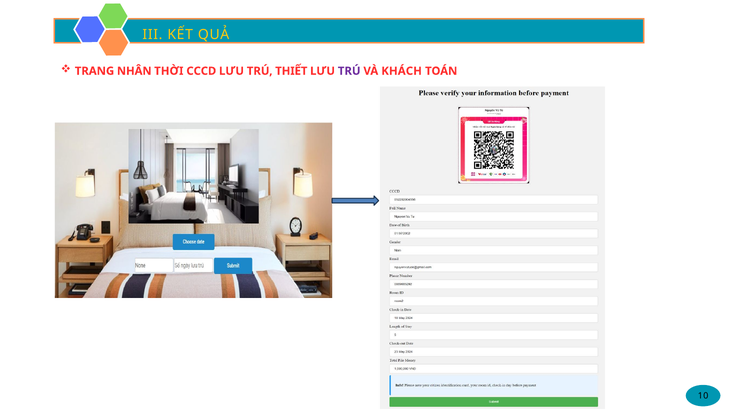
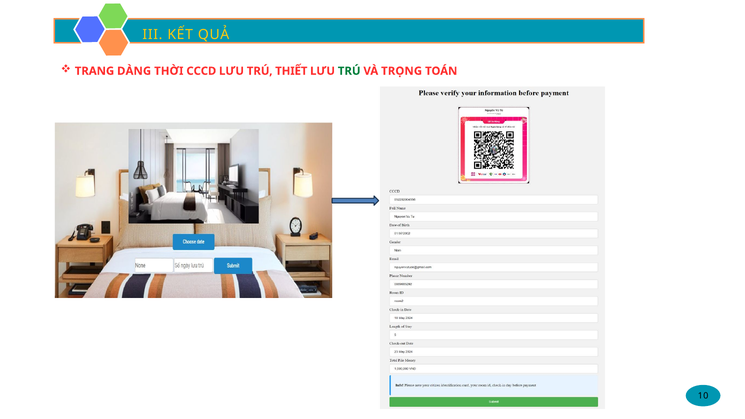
NHÂN: NHÂN -> DÀNG (134, 71)
TRÚ colour: purple -> green (349, 71)
KHÁCH: KHÁCH -> TRỌNG (402, 71)
